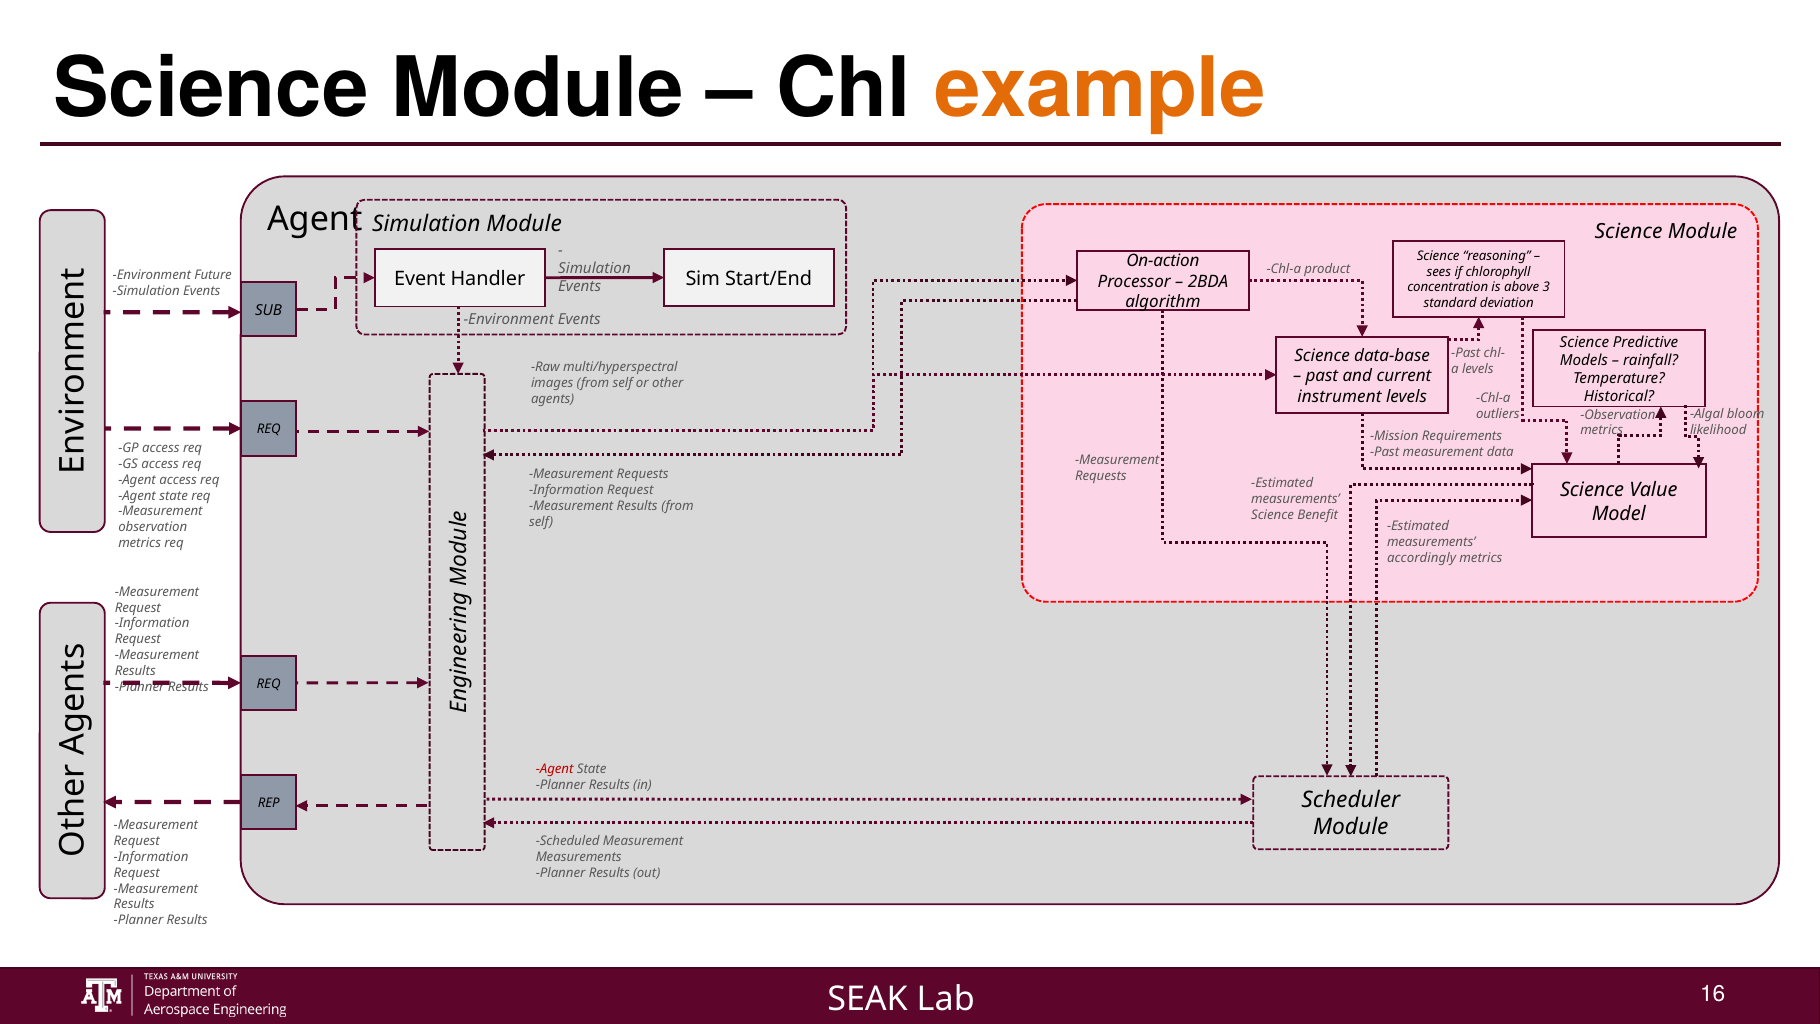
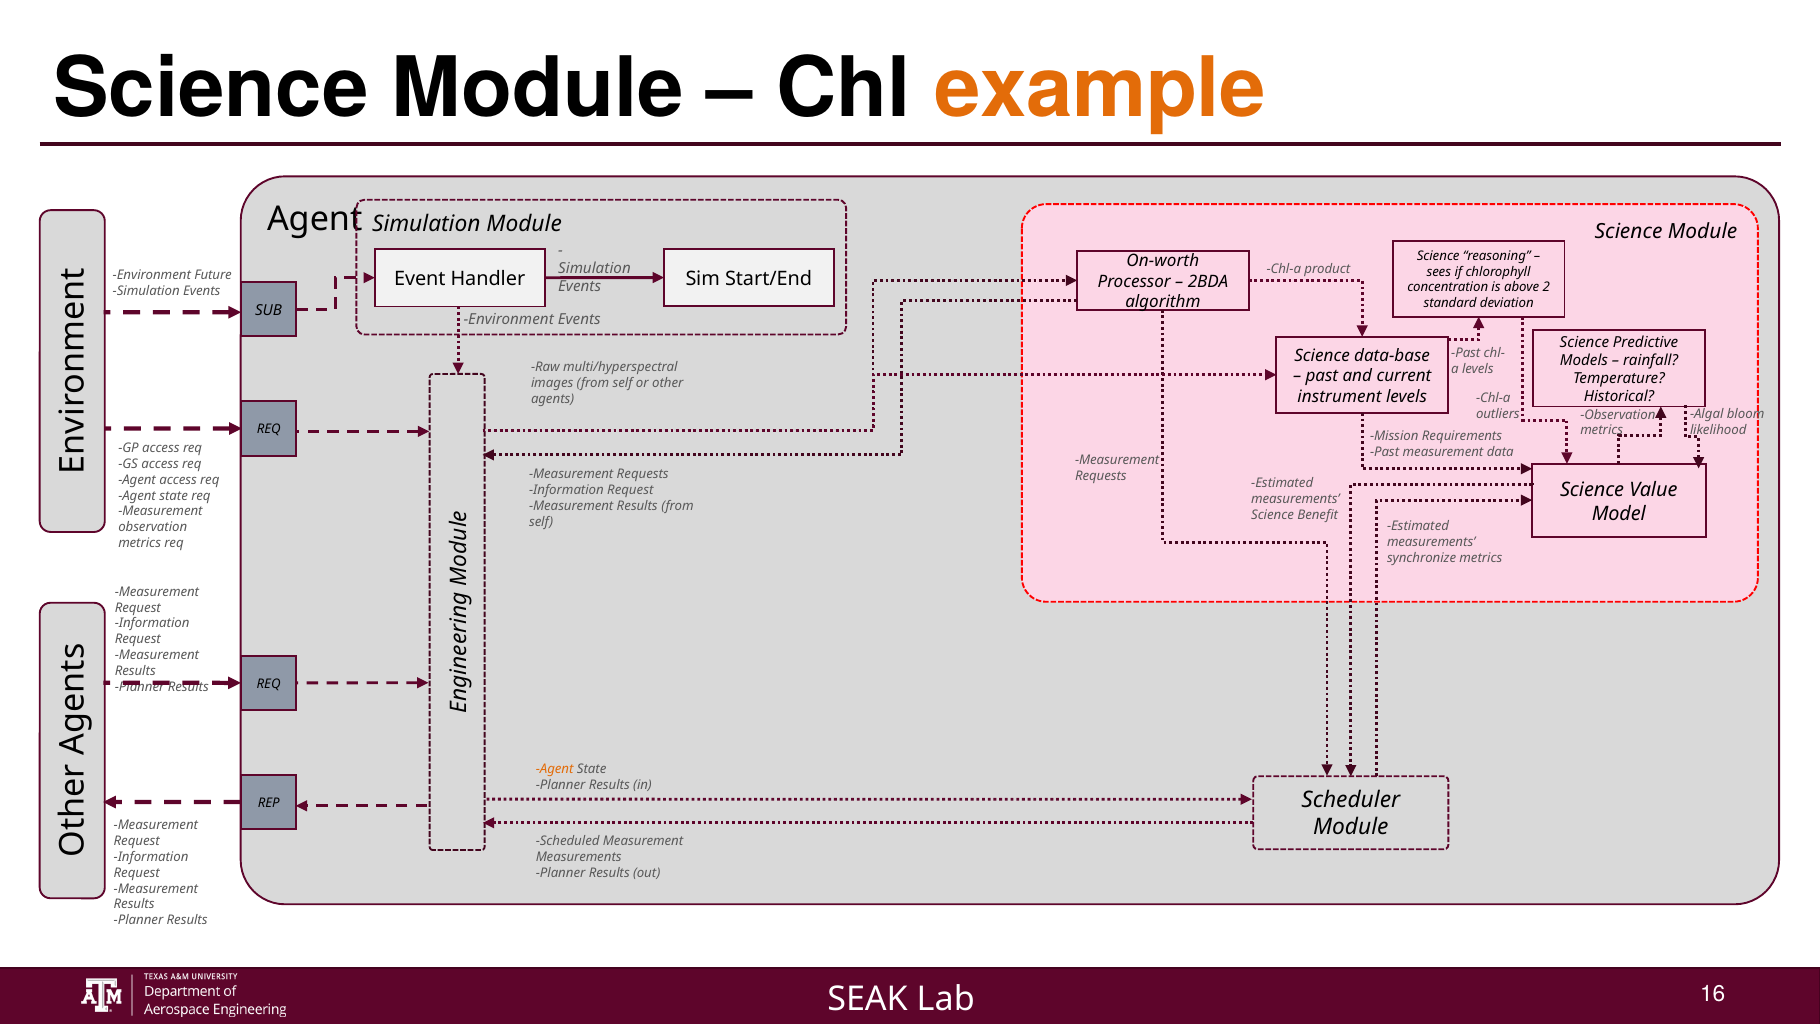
On-action: On-action -> On-worth (1163, 261)
3: 3 -> 2 (1546, 287)
accordingly: accordingly -> synchronize (1422, 558)
Agent colour: red -> orange (555, 769)
